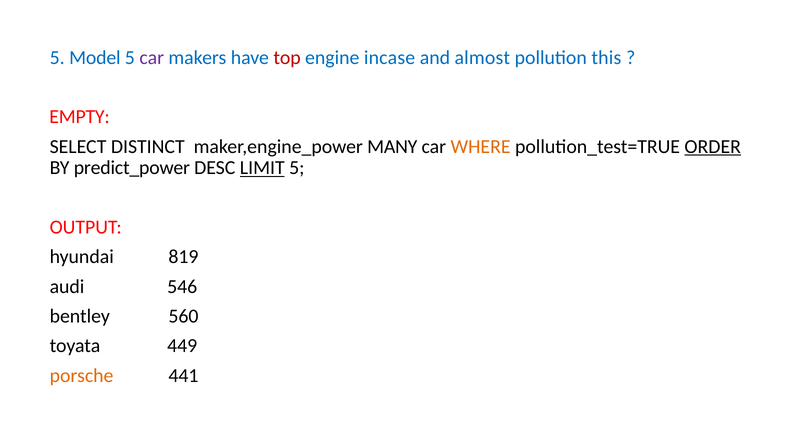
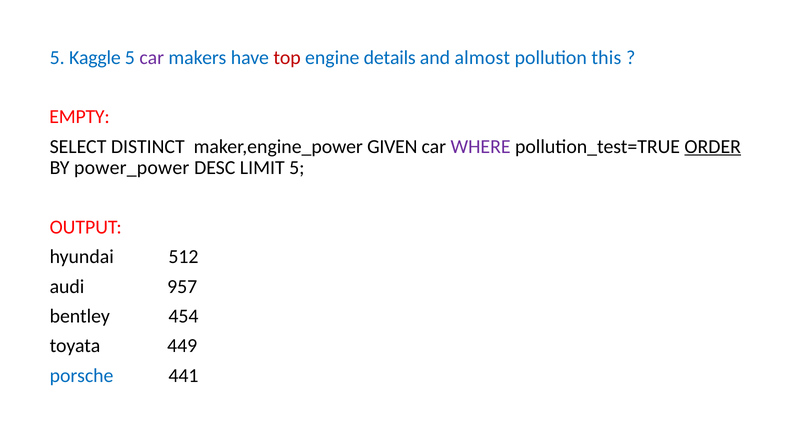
Model: Model -> Kaggle (95, 57)
incase: incase -> details (390, 57)
MANY: MANY -> GIVEN (392, 146)
WHERE colour: orange -> purple (481, 146)
predict_power: predict_power -> power_power (132, 168)
LIMIT underline: present -> none (262, 168)
819: 819 -> 512 (183, 257)
546: 546 -> 957 (182, 286)
560: 560 -> 454 (183, 316)
porsche colour: orange -> blue (82, 375)
